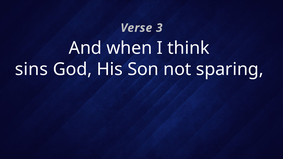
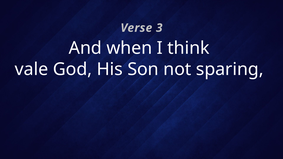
sins: sins -> vale (31, 69)
